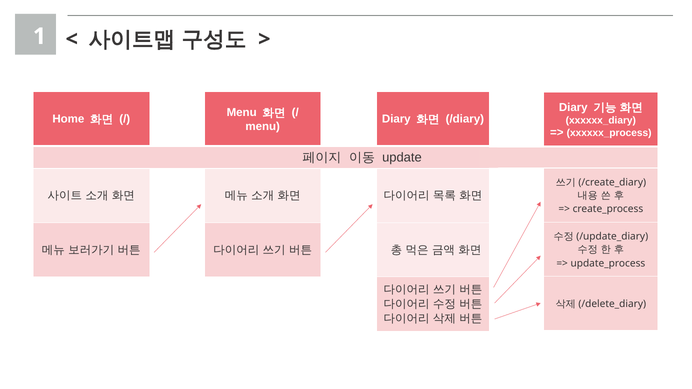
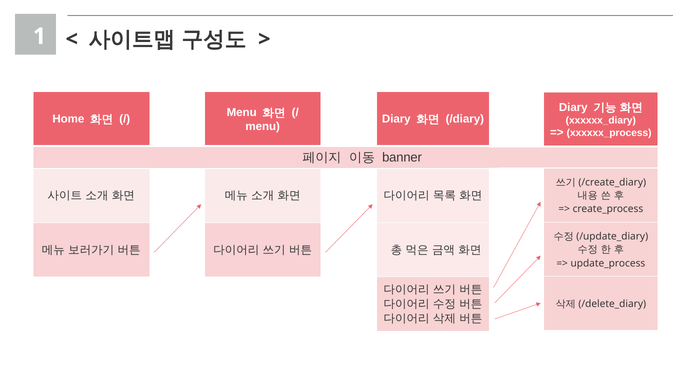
update: update -> banner (402, 157)
